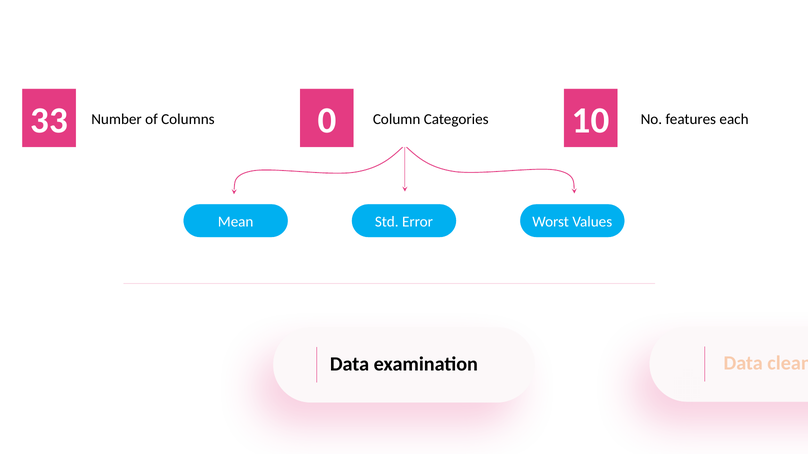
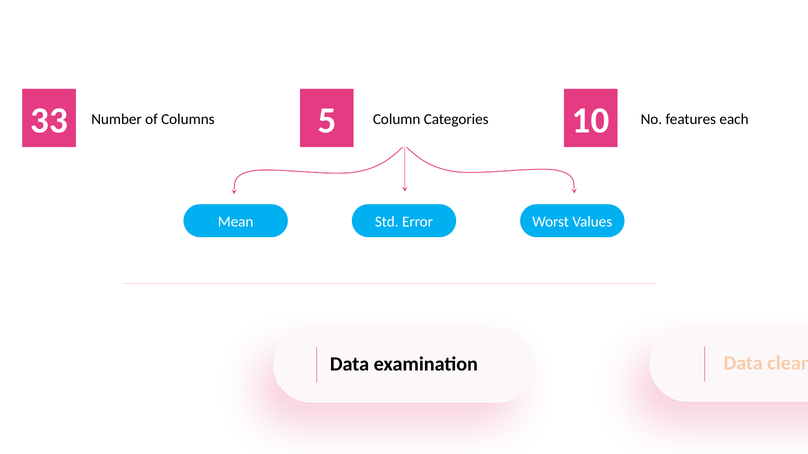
0: 0 -> 5 (327, 121)
